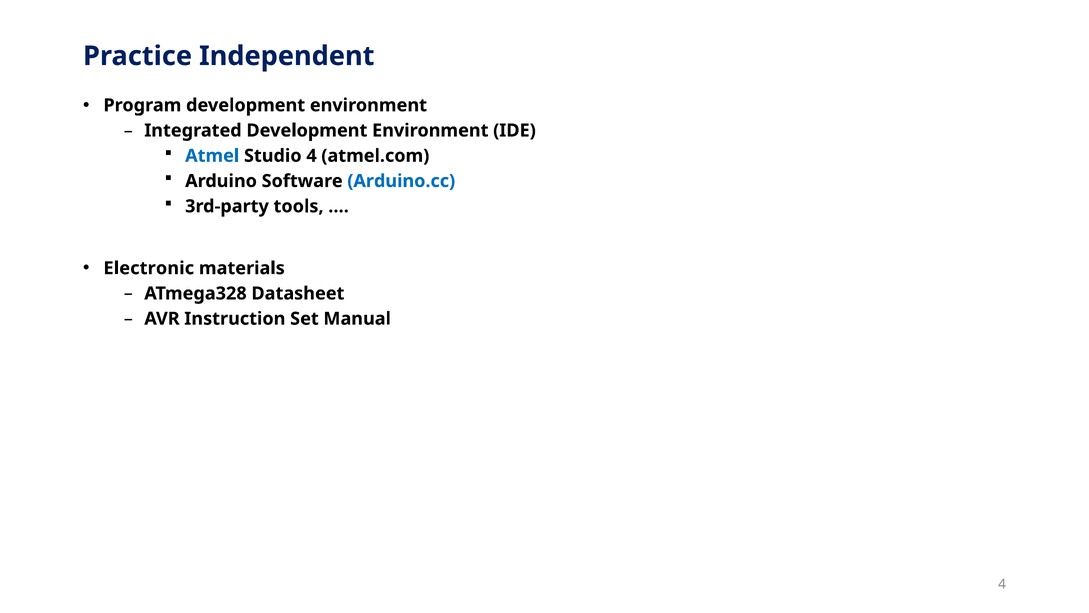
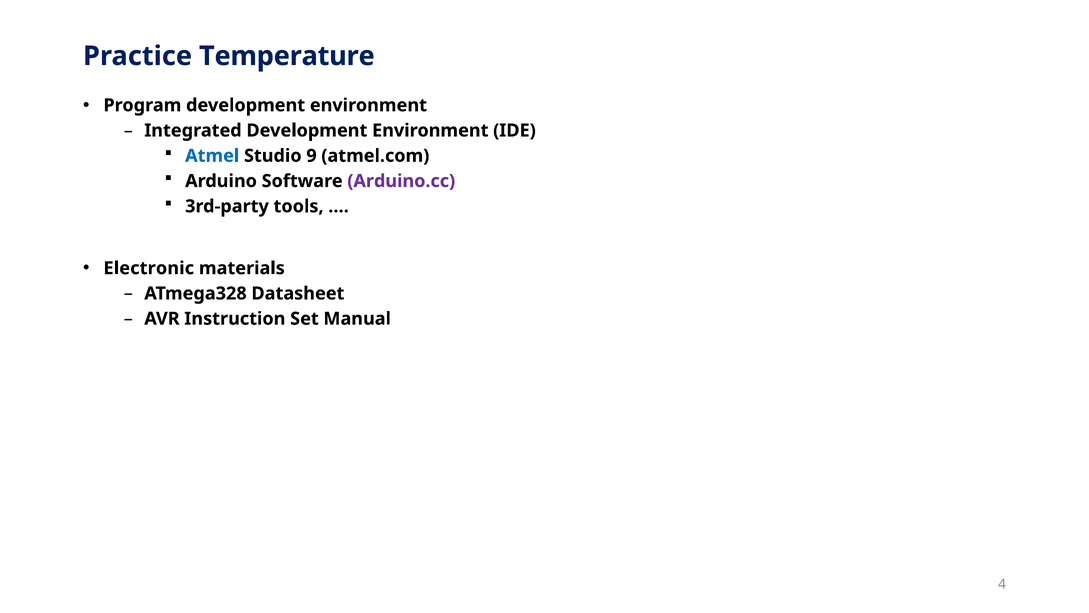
Independent: Independent -> Temperature (287, 56)
Studio 4: 4 -> 9 (312, 156)
Arduino.cc colour: blue -> purple (401, 181)
